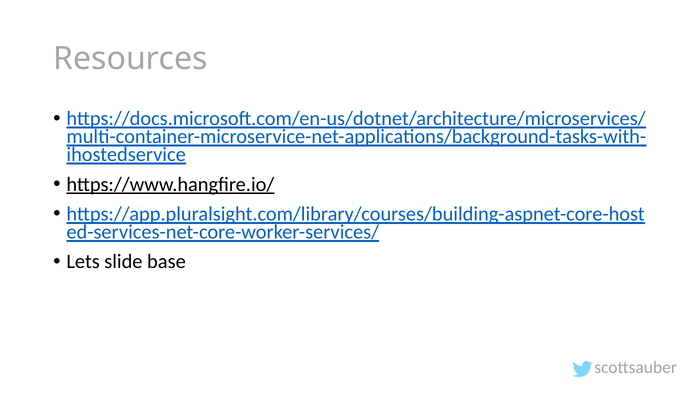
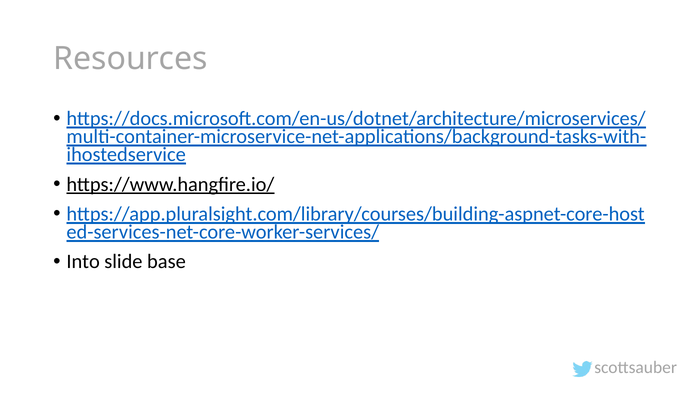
Lets: Lets -> Into (83, 261)
